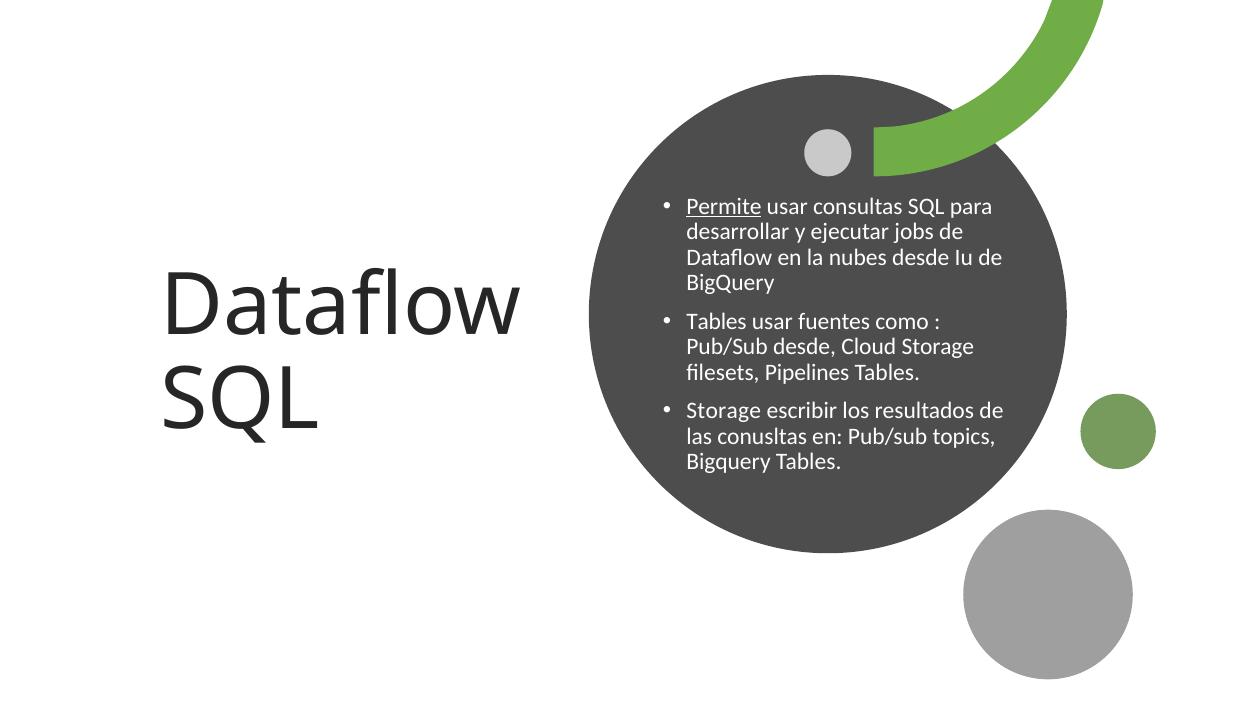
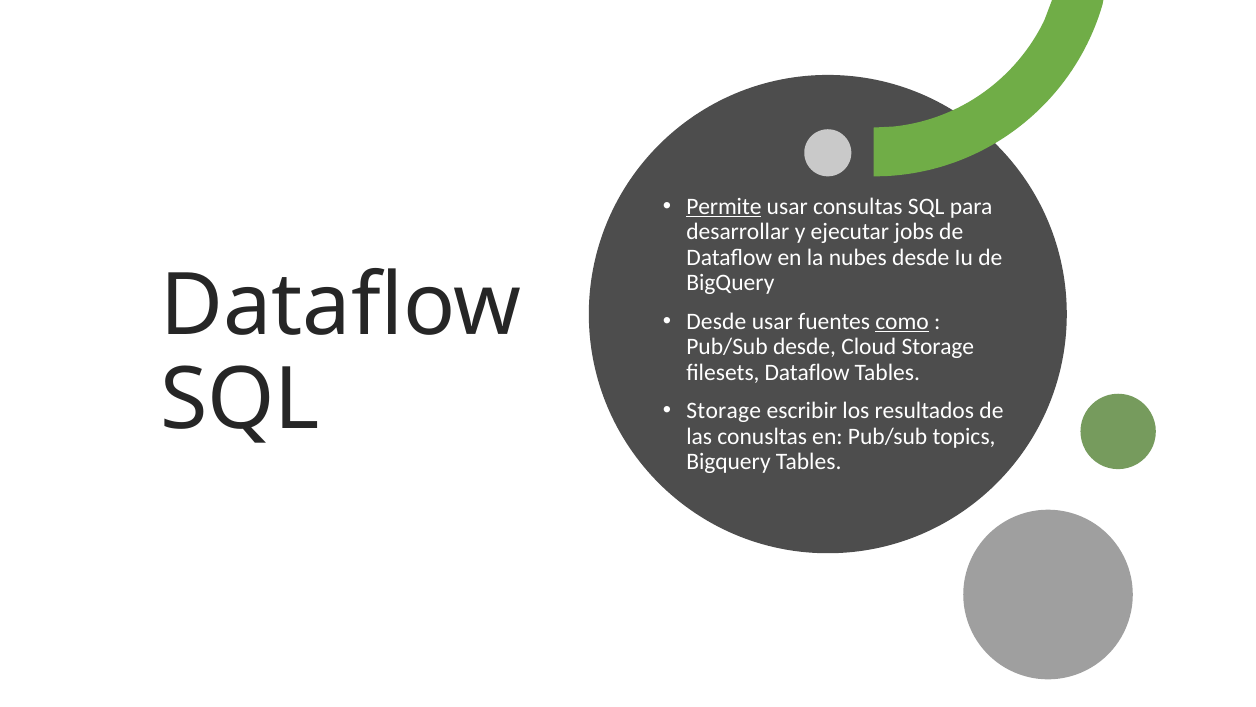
Tables: Tables -> Desde (716, 321)
como underline: none -> present (902, 321)
filesets Pipelines: Pipelines -> Dataflow (807, 372)
